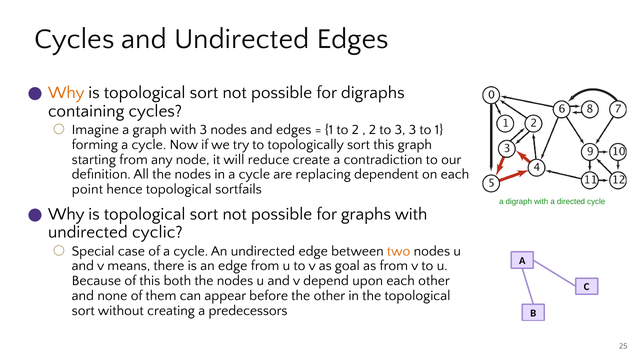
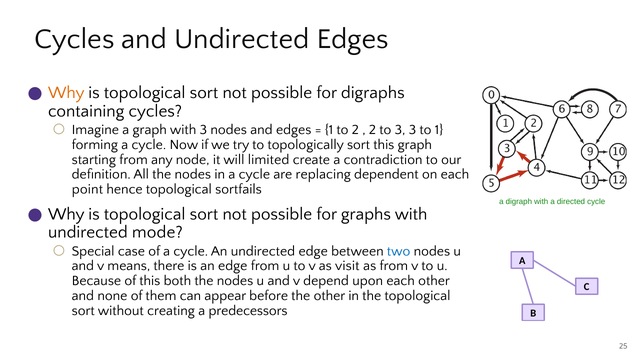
reduce: reduce -> limited (269, 160)
cyclic: cyclic -> mode (157, 233)
two colour: orange -> blue (399, 251)
goal: goal -> visit (347, 266)
